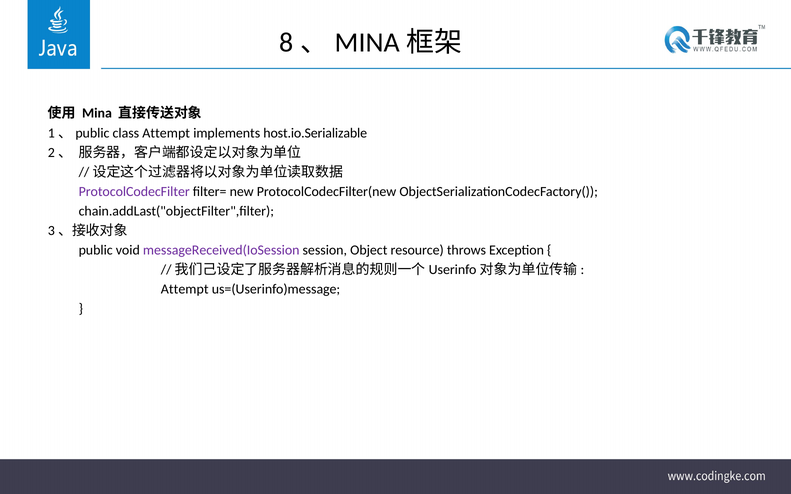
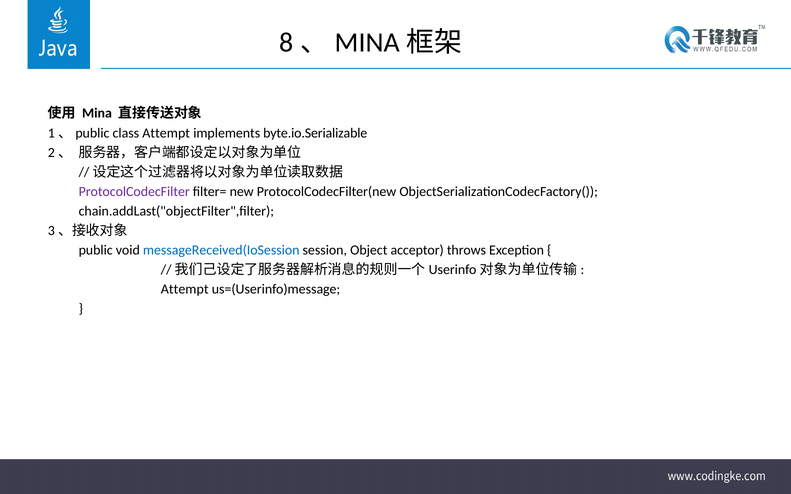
host.io.Serializable: host.io.Serializable -> byte.io.Serializable (315, 133)
messageReceived(IoSession colour: purple -> blue (221, 250)
resource: resource -> acceptor (417, 250)
